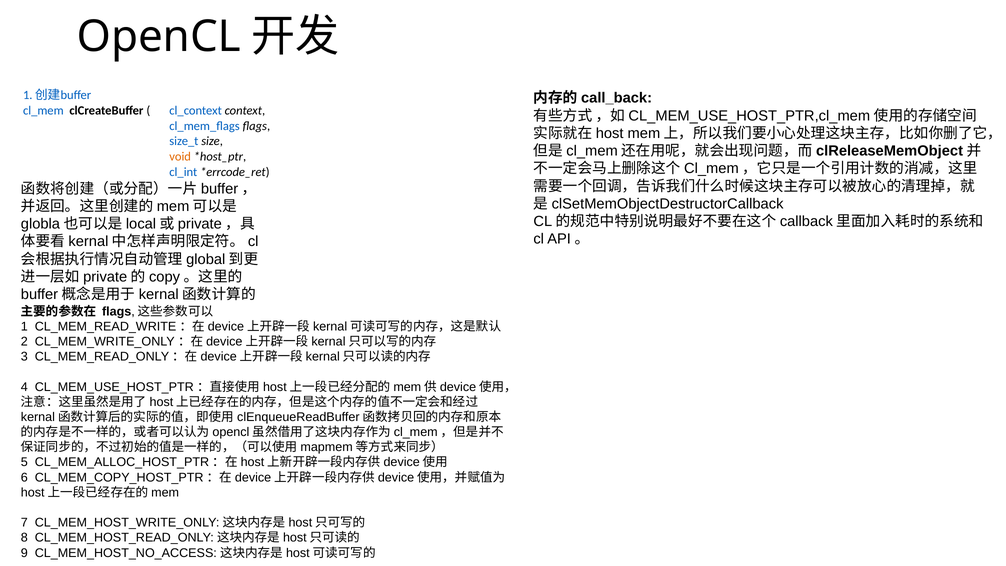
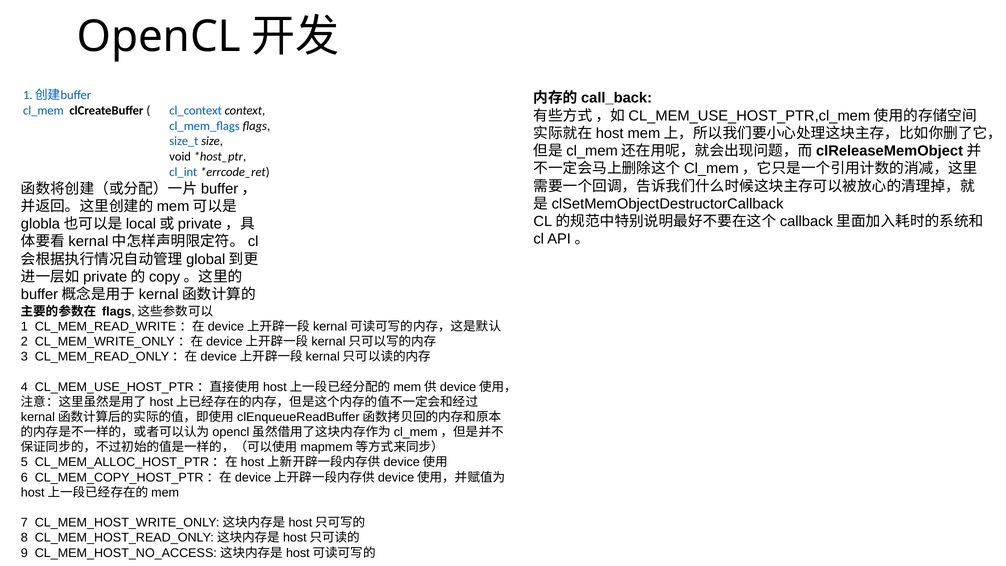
void colour: orange -> black (180, 157)
